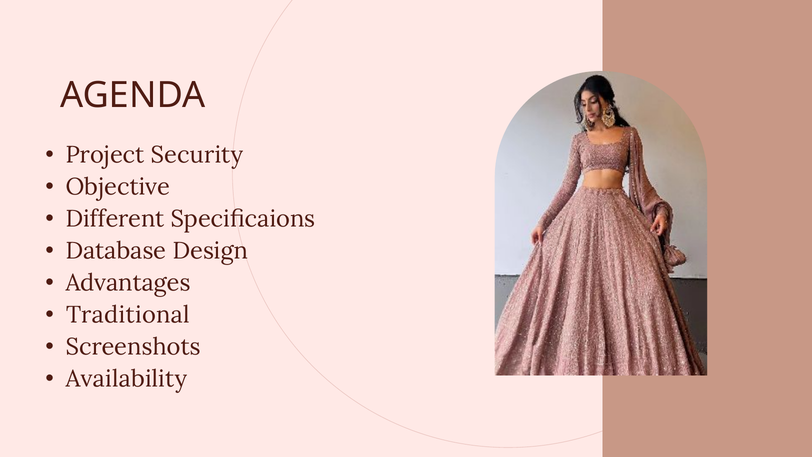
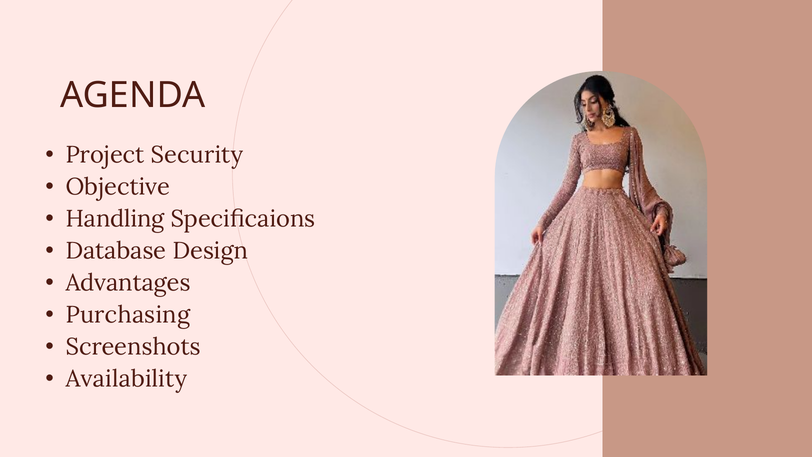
Different: Different -> Handling (115, 219)
Traditional: Traditional -> Purchasing (128, 315)
